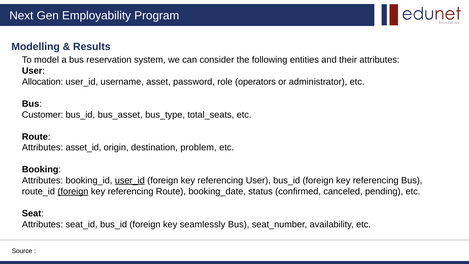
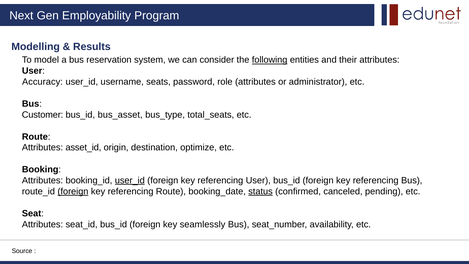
following underline: none -> present (270, 60)
Allocation: Allocation -> Accuracy (42, 82)
asset: asset -> seats (158, 82)
role operators: operators -> attributes (255, 82)
problem: problem -> optimize (199, 148)
status underline: none -> present (261, 191)
